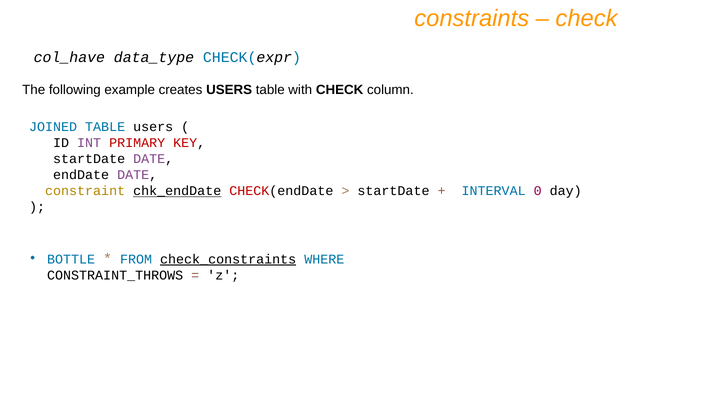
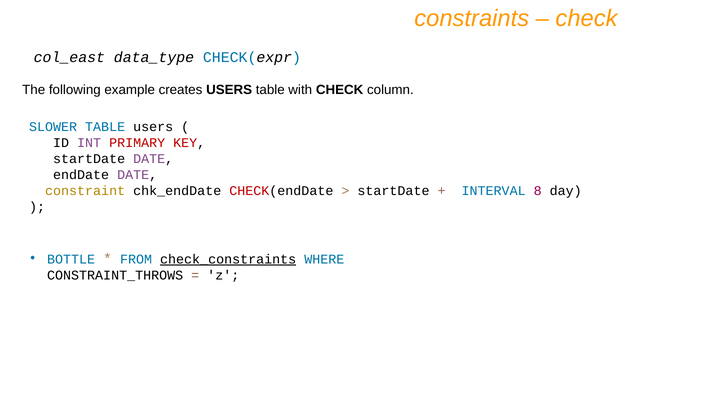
col_have: col_have -> col_east (69, 57)
JOINED: JOINED -> SLOWER (53, 127)
chk_endDate underline: present -> none (177, 191)
0: 0 -> 8 (538, 191)
